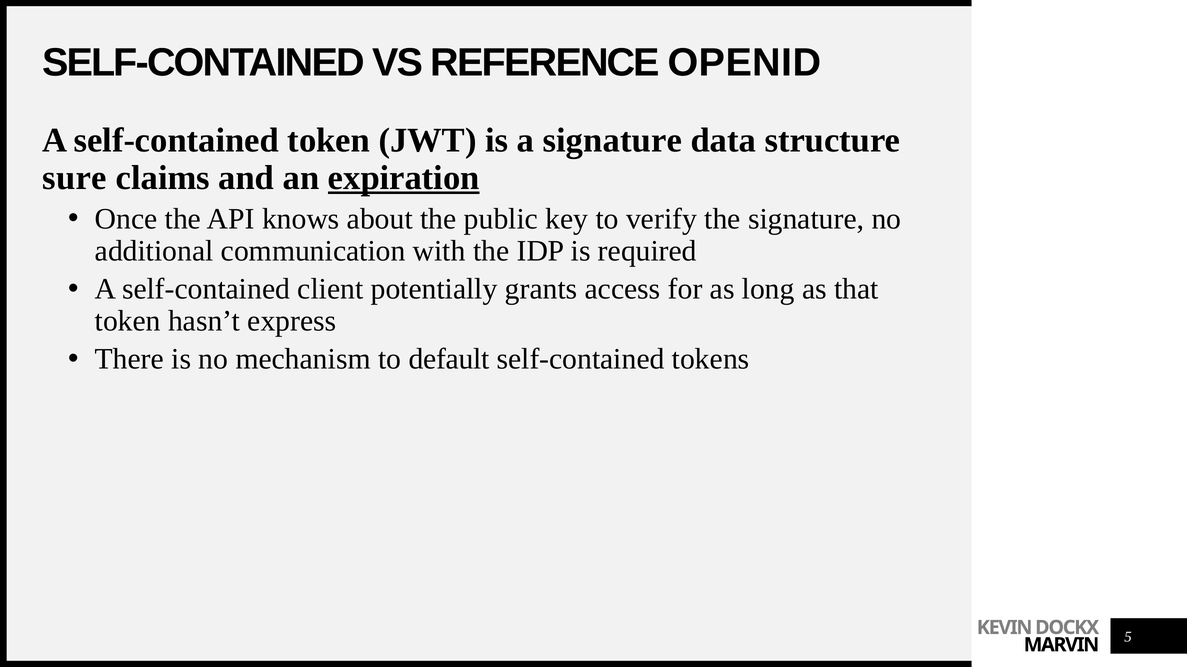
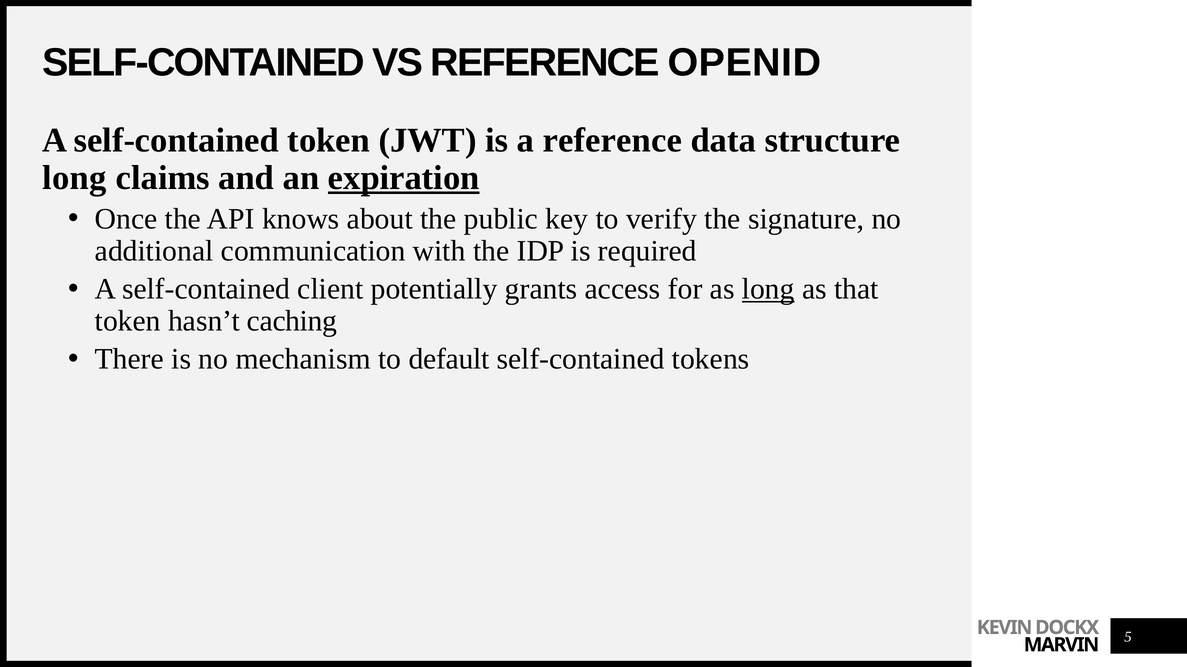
a signature: signature -> reference (612, 141)
sure: sure -> long (74, 178)
long underline: none -> present (768, 289)
express: express -> caching (292, 321)
